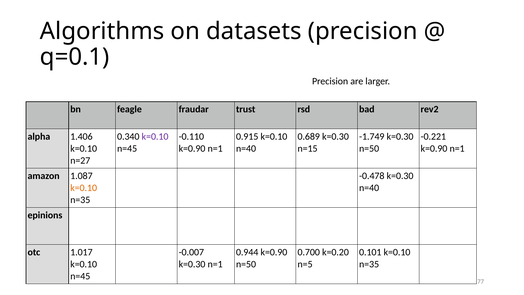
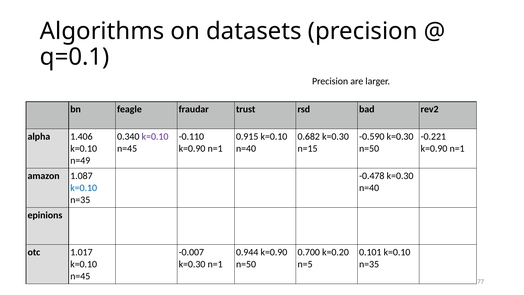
0.689: 0.689 -> 0.682 (309, 137)
-1.749: -1.749 -> -0.590 (372, 137)
n=27: n=27 -> n=49 (80, 161)
k=0.10 colour: orange -> blue (84, 188)
